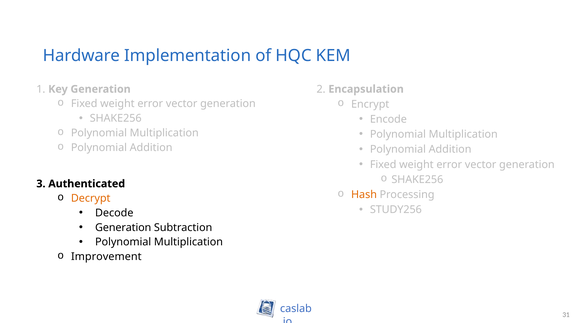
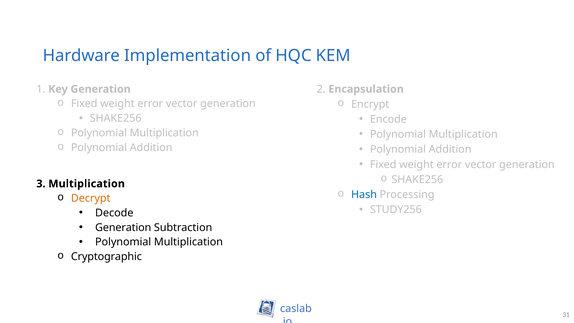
3 Authenticated: Authenticated -> Multiplication (87, 184)
Hash colour: orange -> blue (364, 195)
Improvement: Improvement -> Cryptographic (106, 257)
